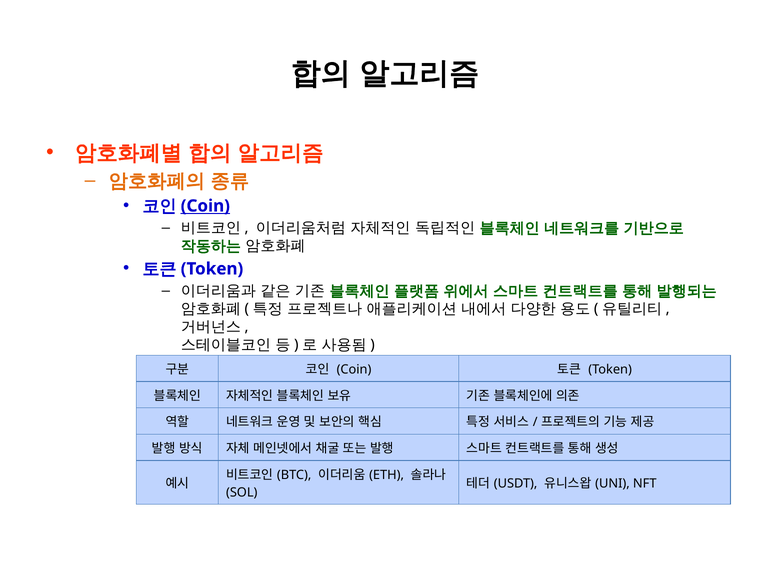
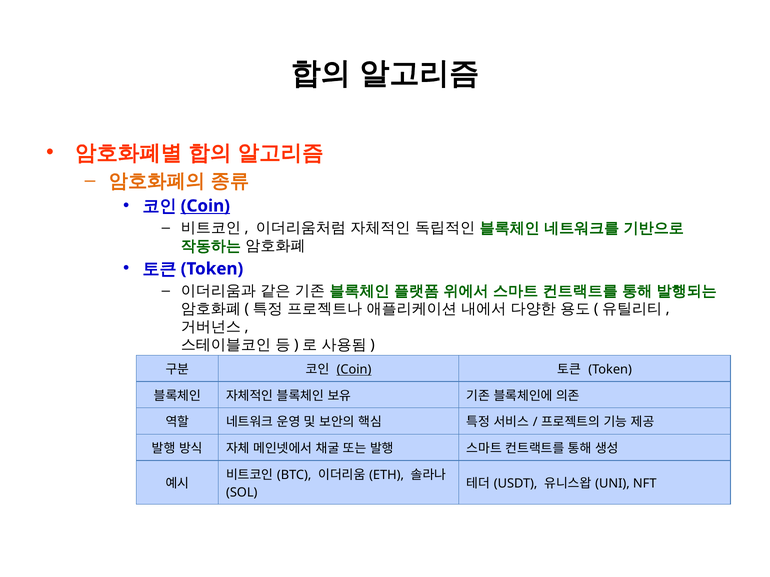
Coin underline: none -> present (354, 370)
